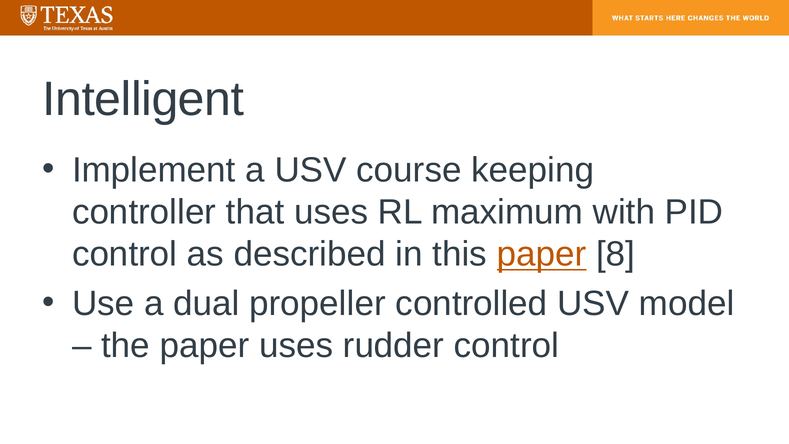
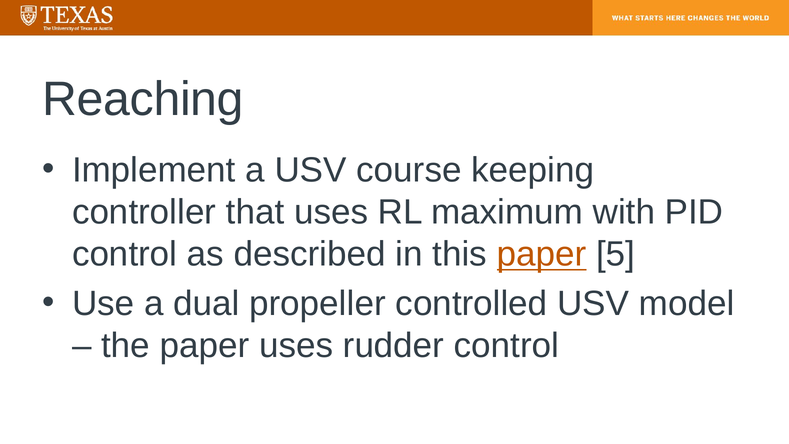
Intelligent: Intelligent -> Reaching (143, 100)
8: 8 -> 5 (616, 254)
